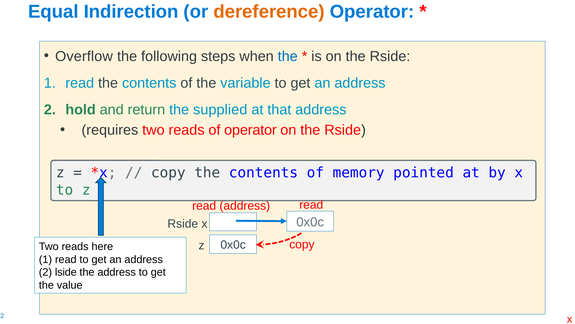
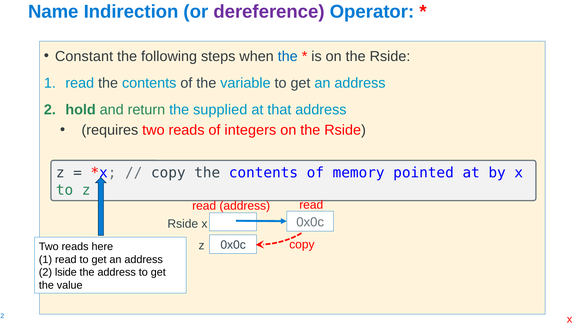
Equal: Equal -> Name (53, 12)
dereference colour: orange -> purple (269, 12)
Overflow: Overflow -> Constant (84, 56)
of operator: operator -> integers (250, 130)
